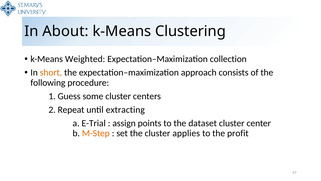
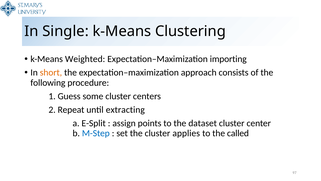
About: About -> Single (66, 31)
collection: collection -> importing (228, 59)
E-Trial: E-Trial -> E-Split (94, 123)
M-Step colour: orange -> blue (96, 133)
profit: profit -> called (238, 133)
